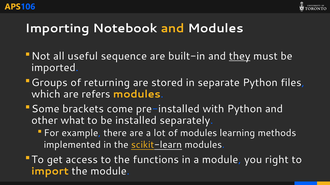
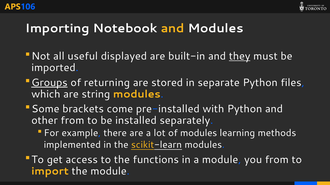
sequence: sequence -> displayed (124, 56)
Groups underline: none -> present (49, 83)
refers: refers -> string (96, 94)
other what: what -> from (72, 121)
you right: right -> from (277, 160)
